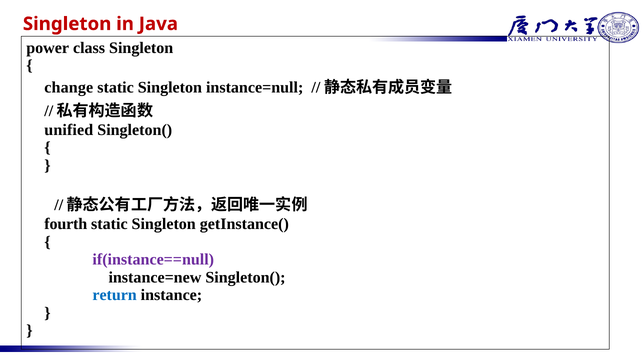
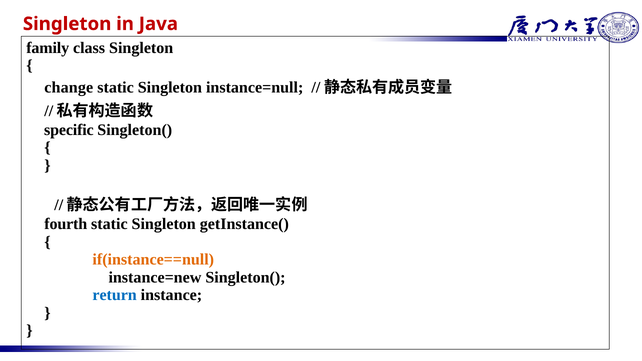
power: power -> family (48, 48)
unified: unified -> specific (69, 130)
if(instance==null colour: purple -> orange (153, 260)
